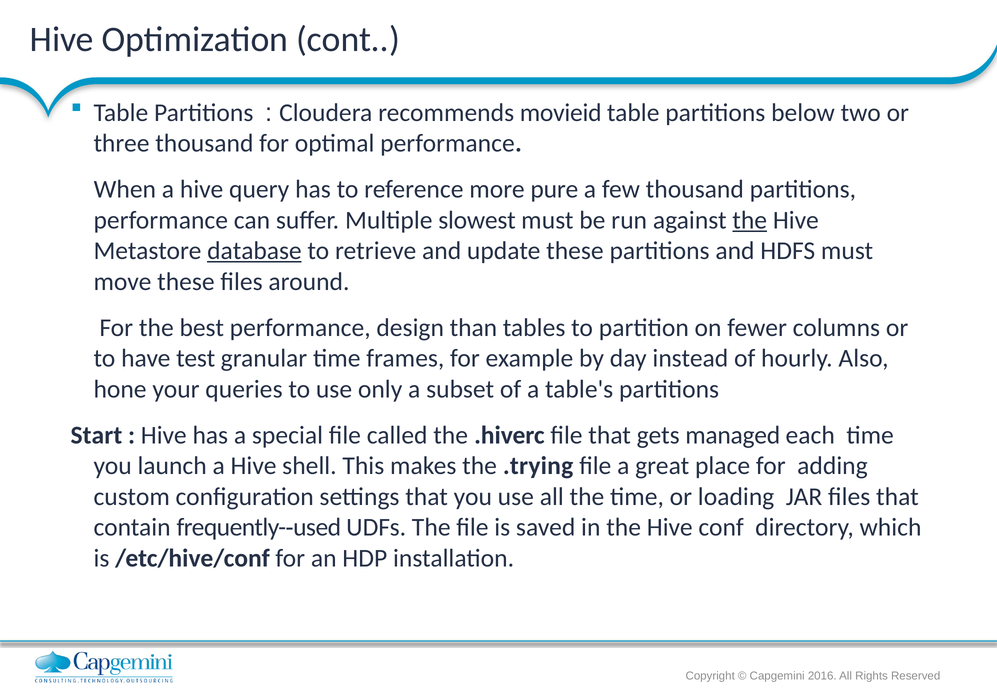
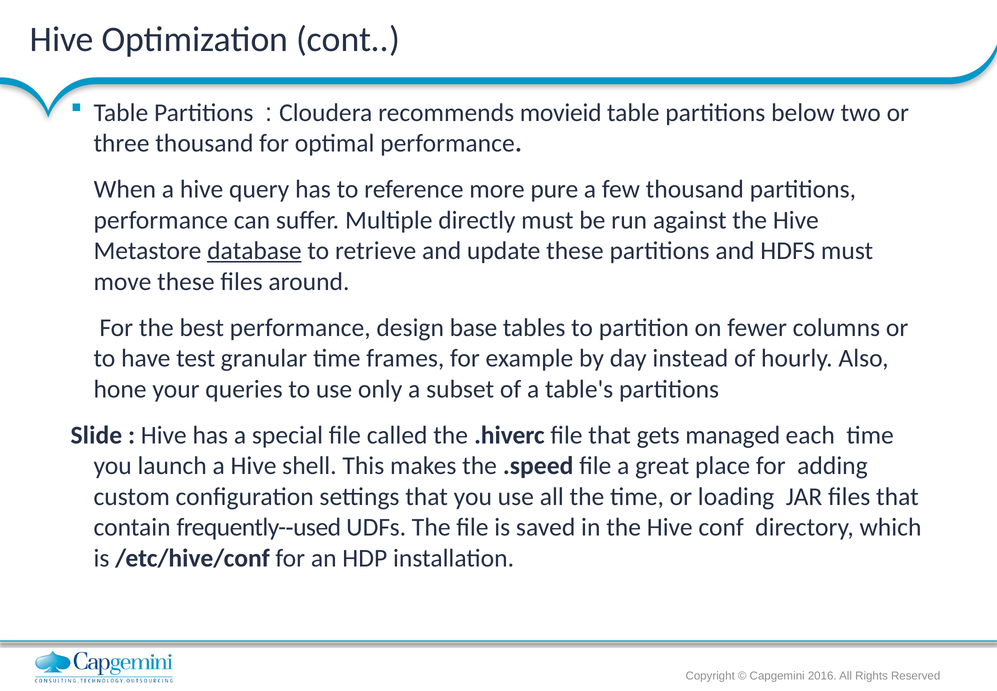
slowest: slowest -> directly (477, 220)
the underline: present -> none (750, 220)
than: than -> base (473, 327)
Start: Start -> Slide (96, 435)
.trying: .trying -> .speed (538, 465)
